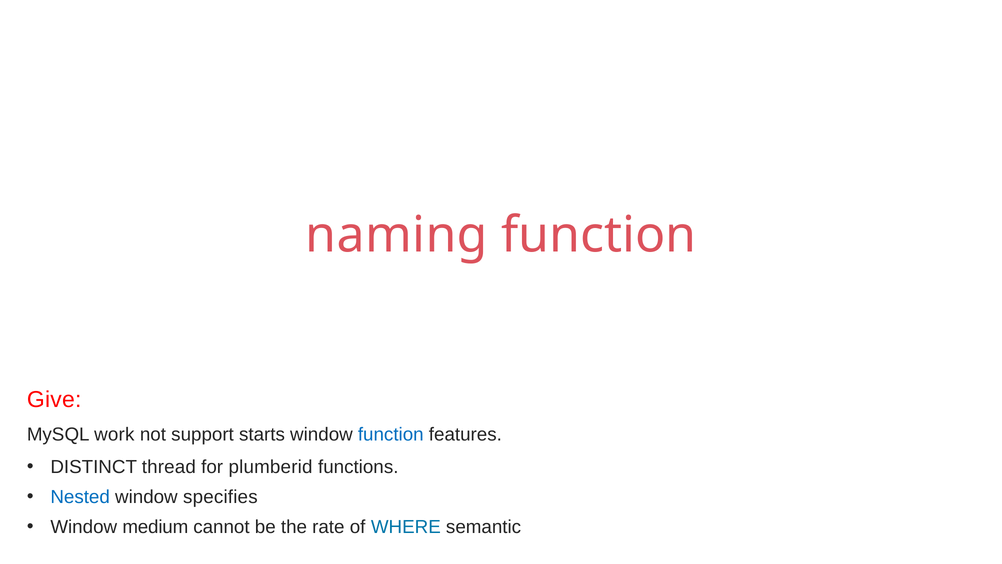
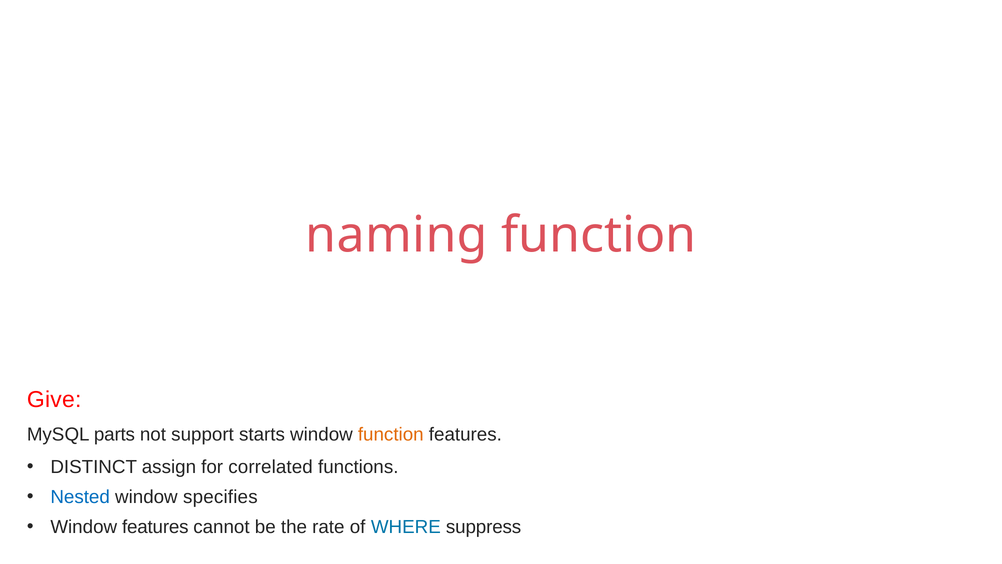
work: work -> parts (114, 434)
function colour: blue -> orange (391, 434)
thread: thread -> assign (169, 467)
plumberid: plumberid -> correlated (271, 467)
Window medium: medium -> features (155, 527)
semantic: semantic -> suppress (484, 527)
